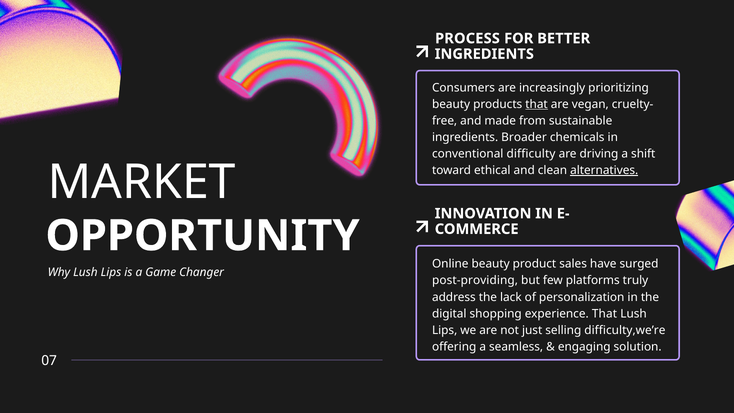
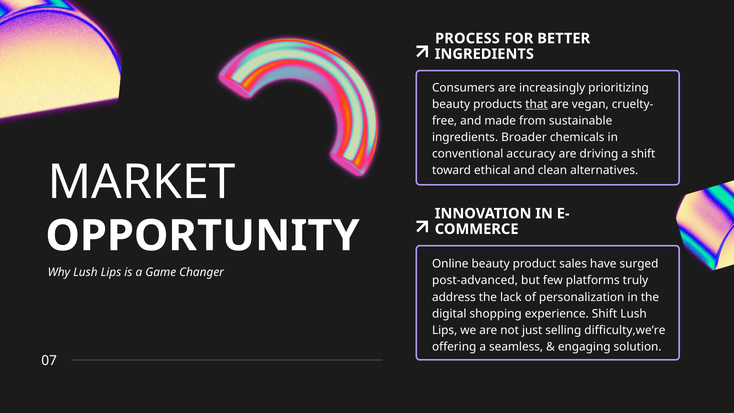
difficulty: difficulty -> accuracy (531, 154)
alternatives underline: present -> none (604, 170)
post-providing: post-providing -> post-advanced (475, 280)
experience That: That -> Shift (605, 314)
